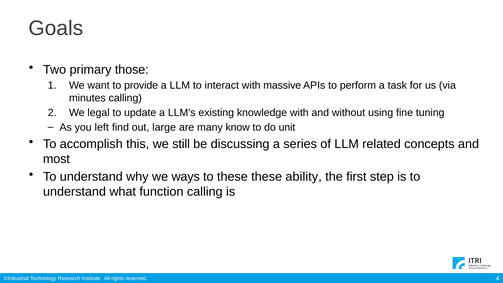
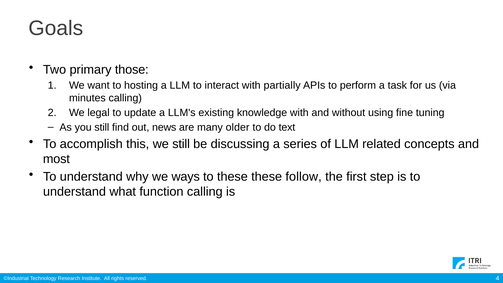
provide: provide -> hosting (141, 86)
massive: massive -> partially (282, 86)
you left: left -> still (102, 127)
large: large -> news (164, 127)
know: know -> older (238, 127)
unit: unit -> text (287, 127)
ability: ability -> follow (304, 177)
